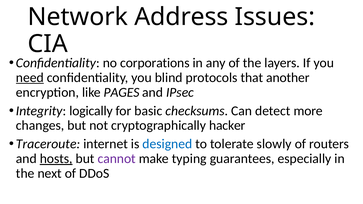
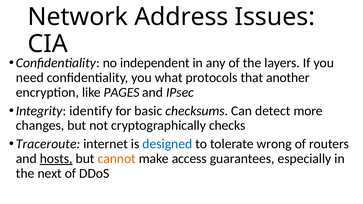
corporations: corporations -> independent (155, 63)
need underline: present -> none (30, 78)
blind: blind -> what (169, 78)
logically: logically -> identify (91, 111)
hacker: hacker -> checks (227, 126)
slowly: slowly -> wrong (274, 144)
cannot colour: purple -> orange (117, 159)
typing: typing -> access (189, 159)
